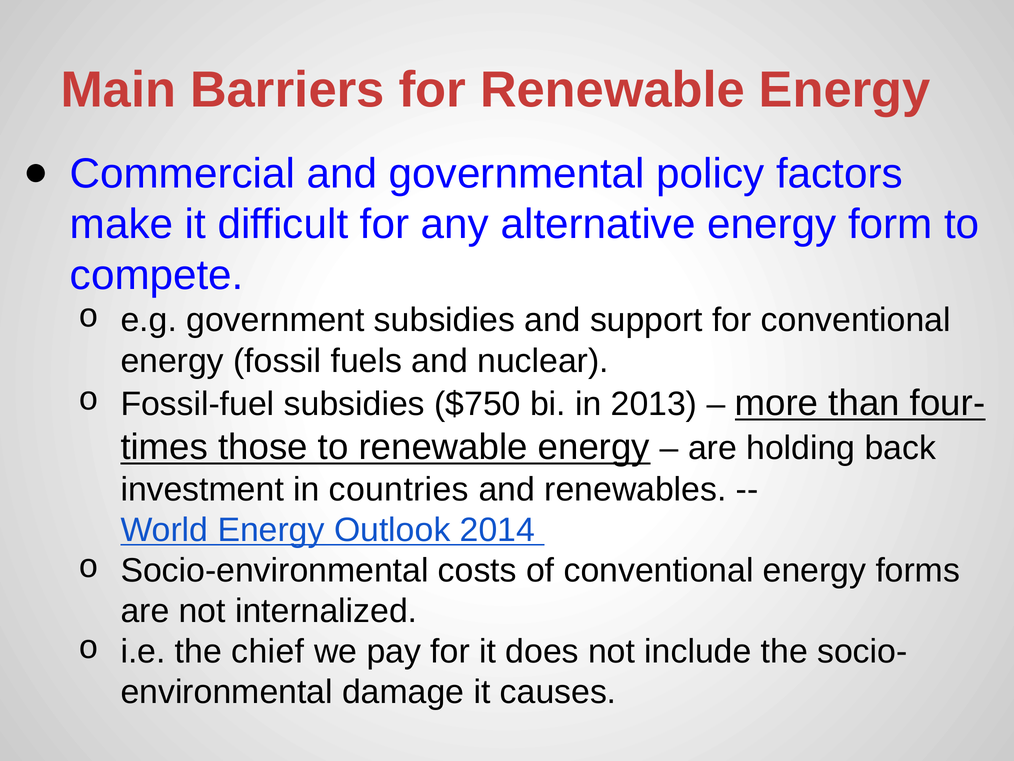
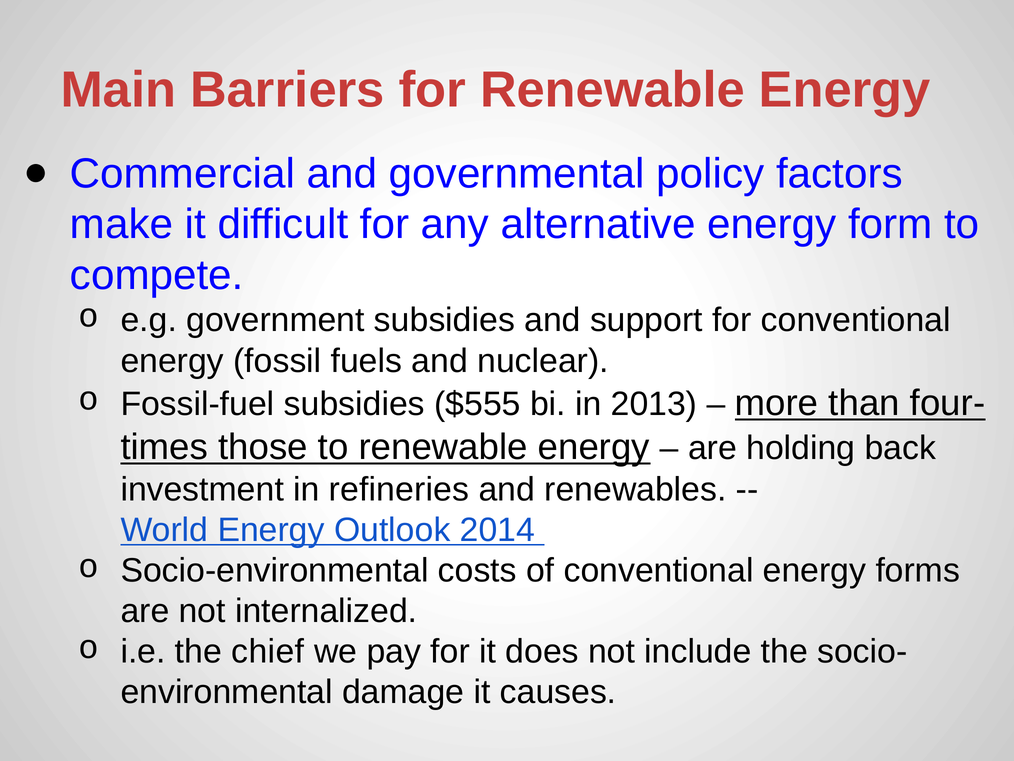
$750: $750 -> $555 (477, 404)
countries: countries -> refineries (399, 489)
